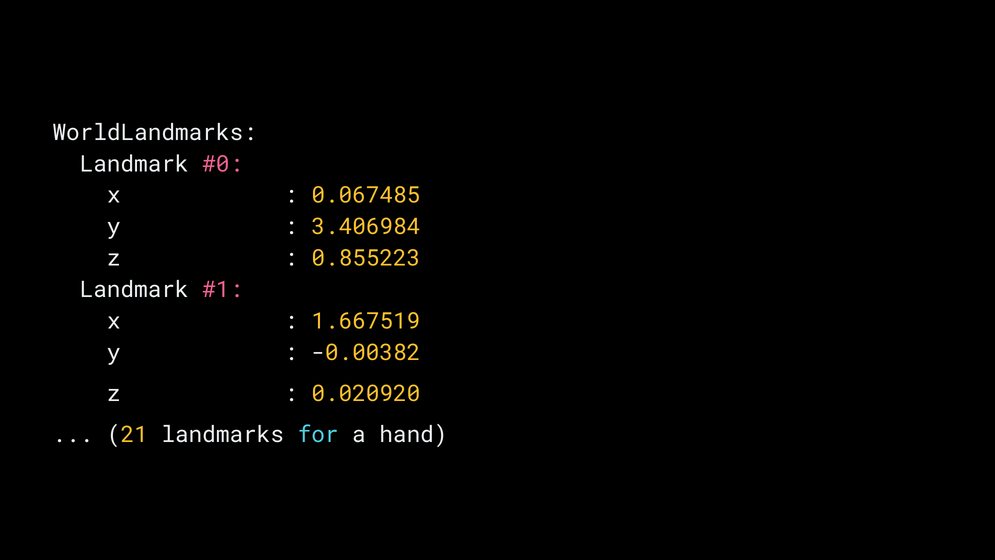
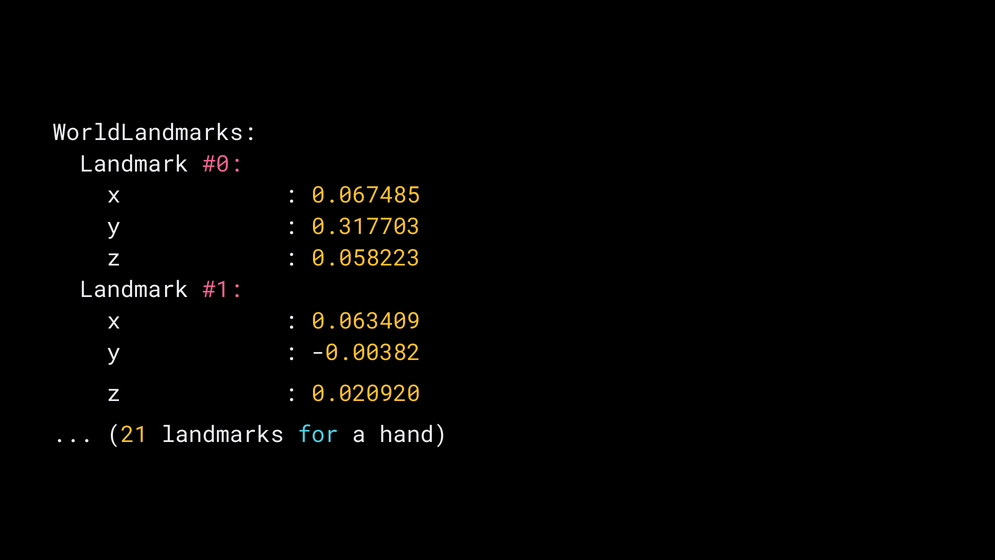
3.406984: 3.406984 -> 0.317703 (366, 227)
0.855223: 0.855223 -> 0.058223 (366, 258)
1.667519: 1.667519 -> 0.063409 (366, 321)
